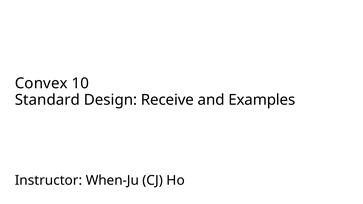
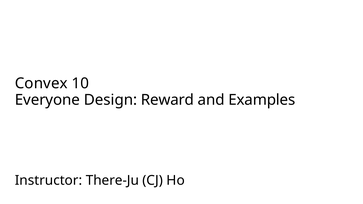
Standard: Standard -> Everyone (47, 100)
Receive: Receive -> Reward (167, 100)
When-Ju: When-Ju -> There-Ju (112, 181)
